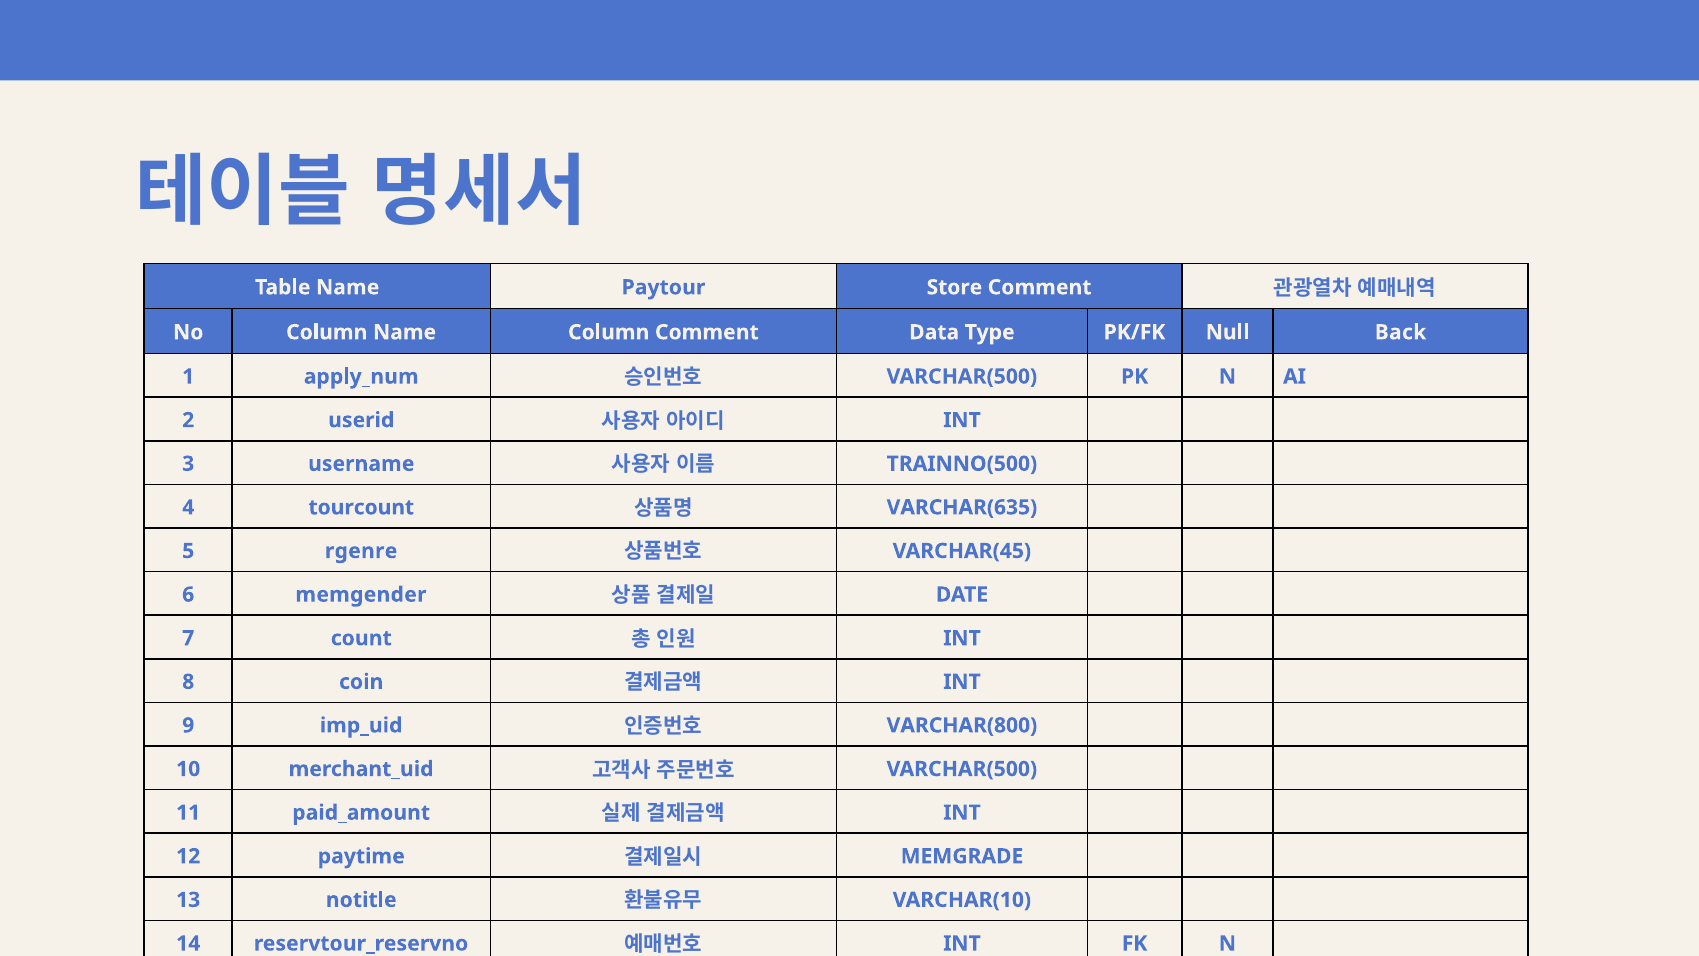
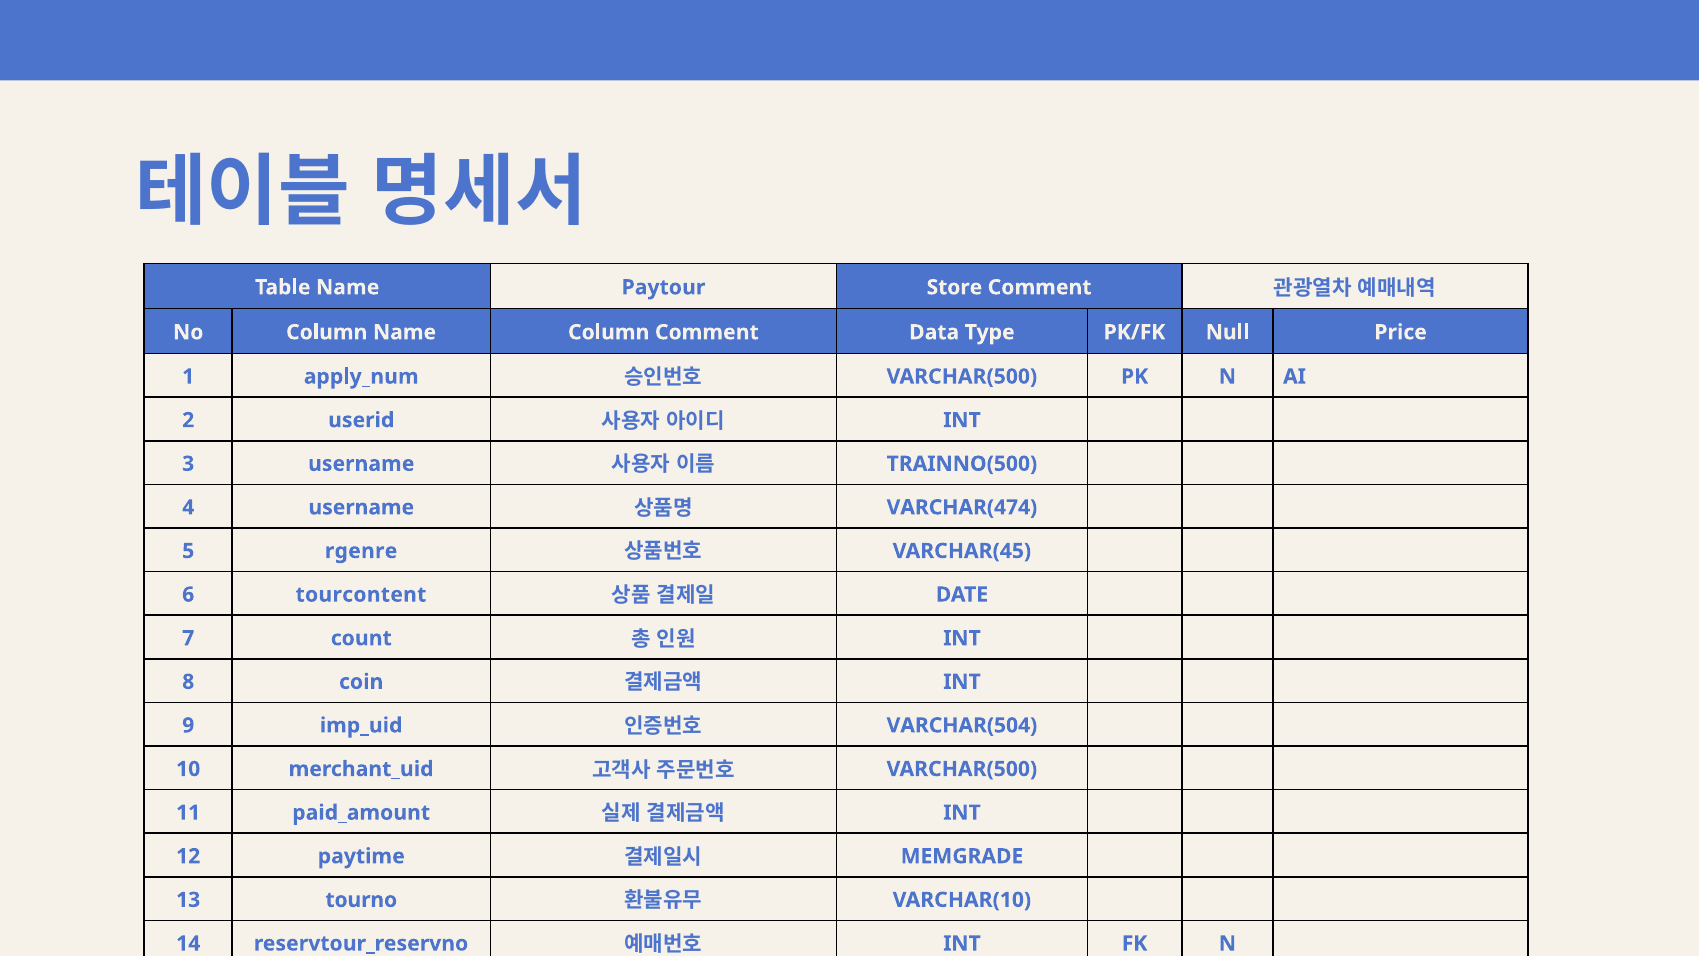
Back: Back -> Price (1401, 332)
4 tourcount: tourcount -> username (361, 507)
VARCHAR(635: VARCHAR(635 -> VARCHAR(474 (962, 507)
memgender: memgender -> tourcontent (361, 594)
VARCHAR(800: VARCHAR(800 -> VARCHAR(504 (962, 725)
notitle: notitle -> tourno (361, 900)
